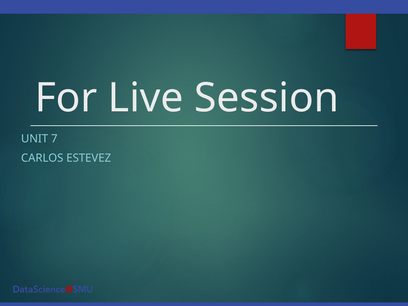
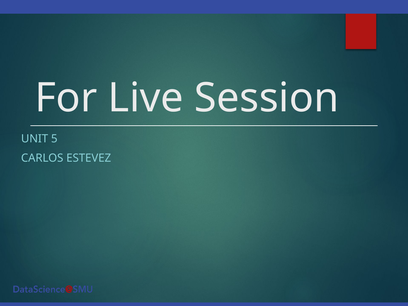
7: 7 -> 5 (54, 139)
